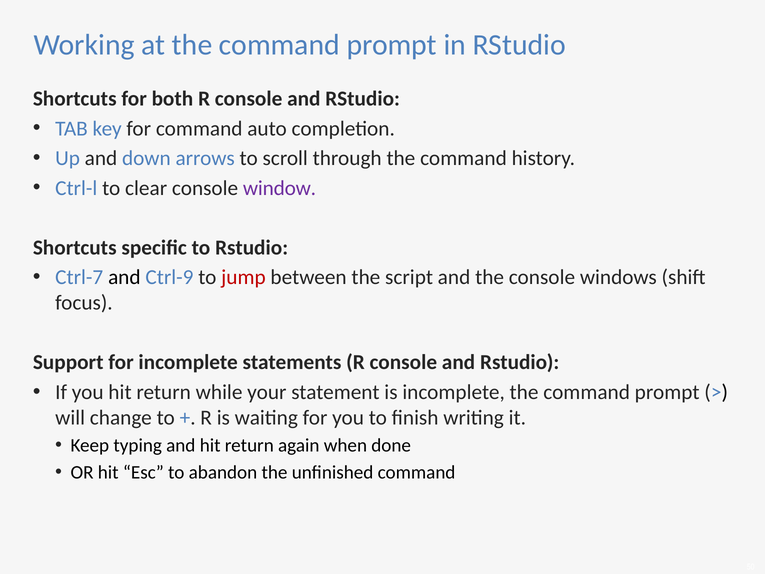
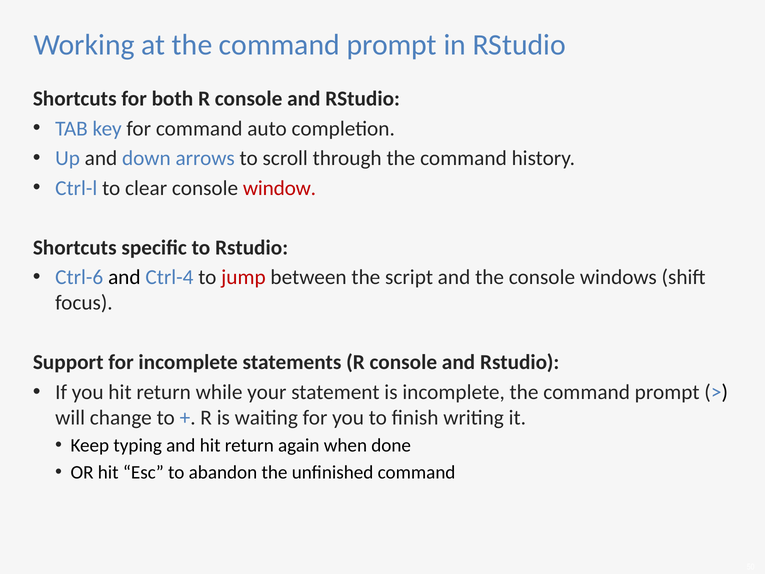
window colour: purple -> red (280, 188)
Ctrl-7: Ctrl-7 -> Ctrl-6 (79, 277)
Ctrl-9: Ctrl-9 -> Ctrl-4 (169, 277)
